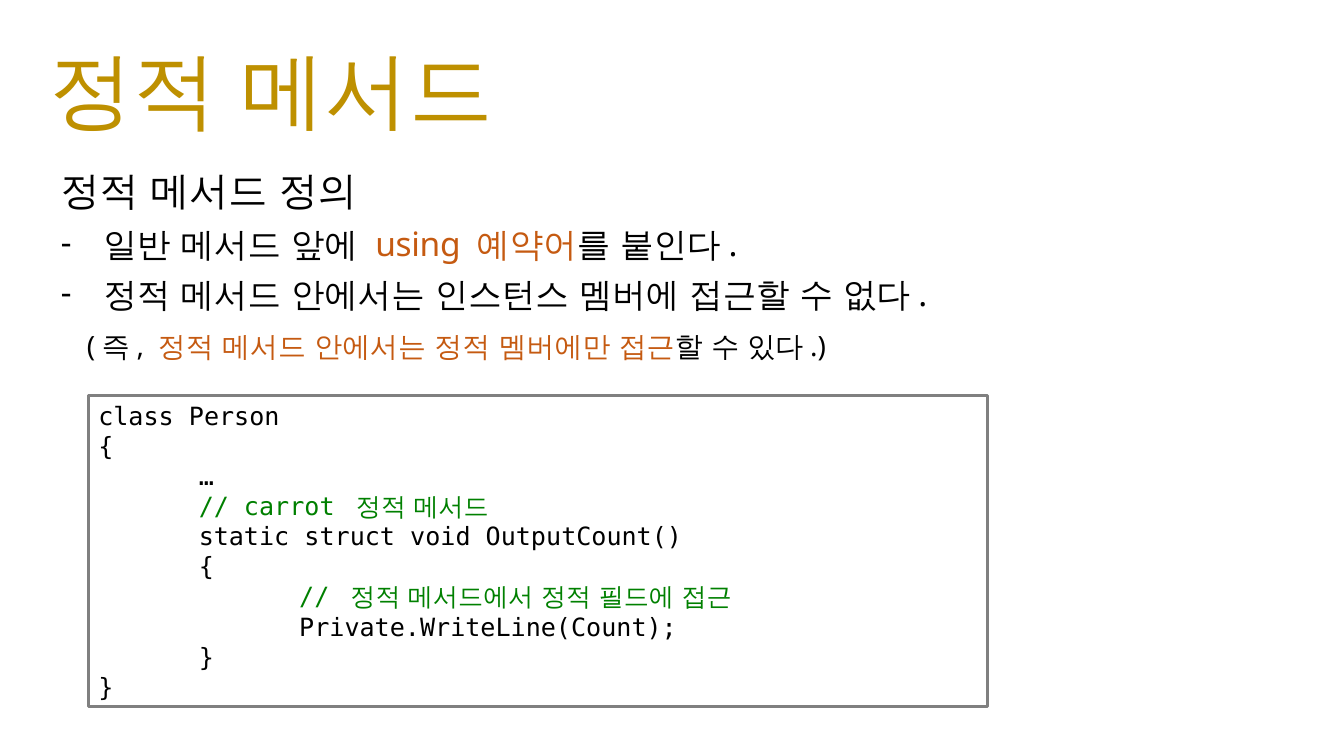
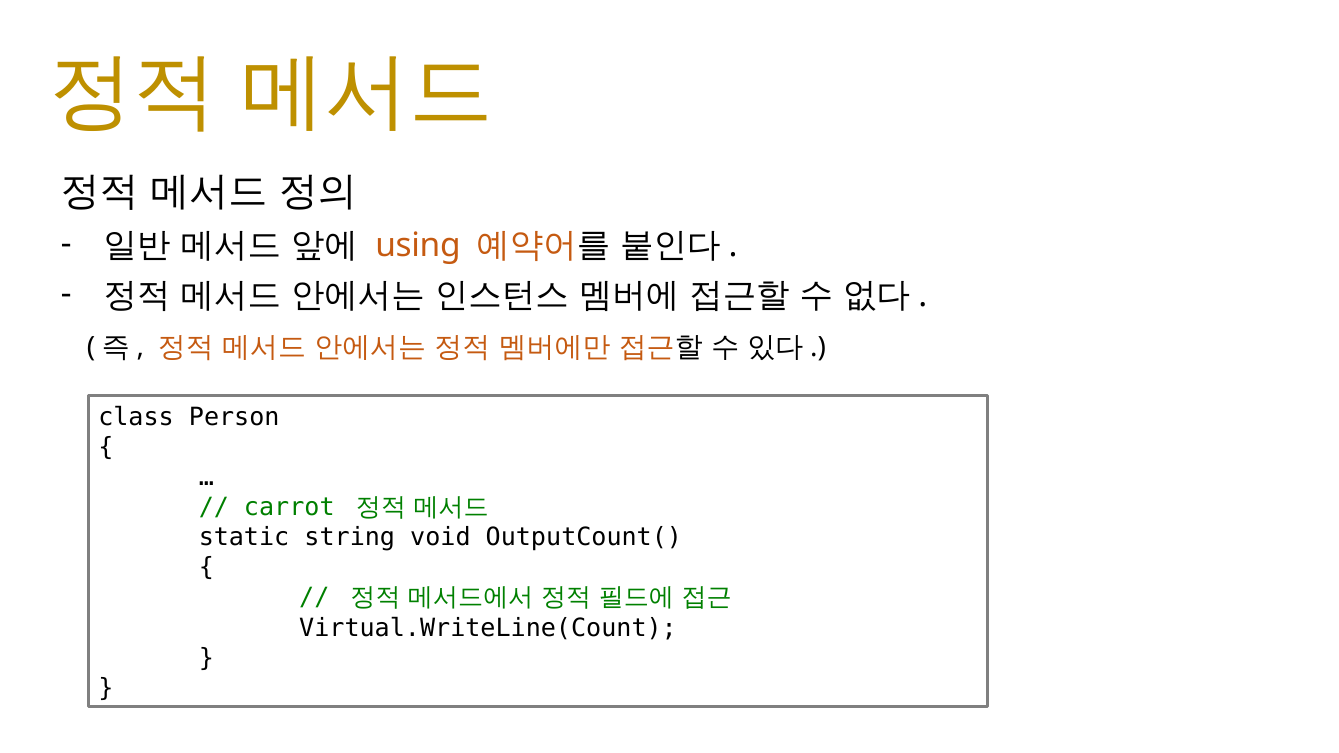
struct: struct -> string (350, 538)
Private.WriteLine(Count: Private.WriteLine(Count -> Virtual.WriteLine(Count (488, 628)
